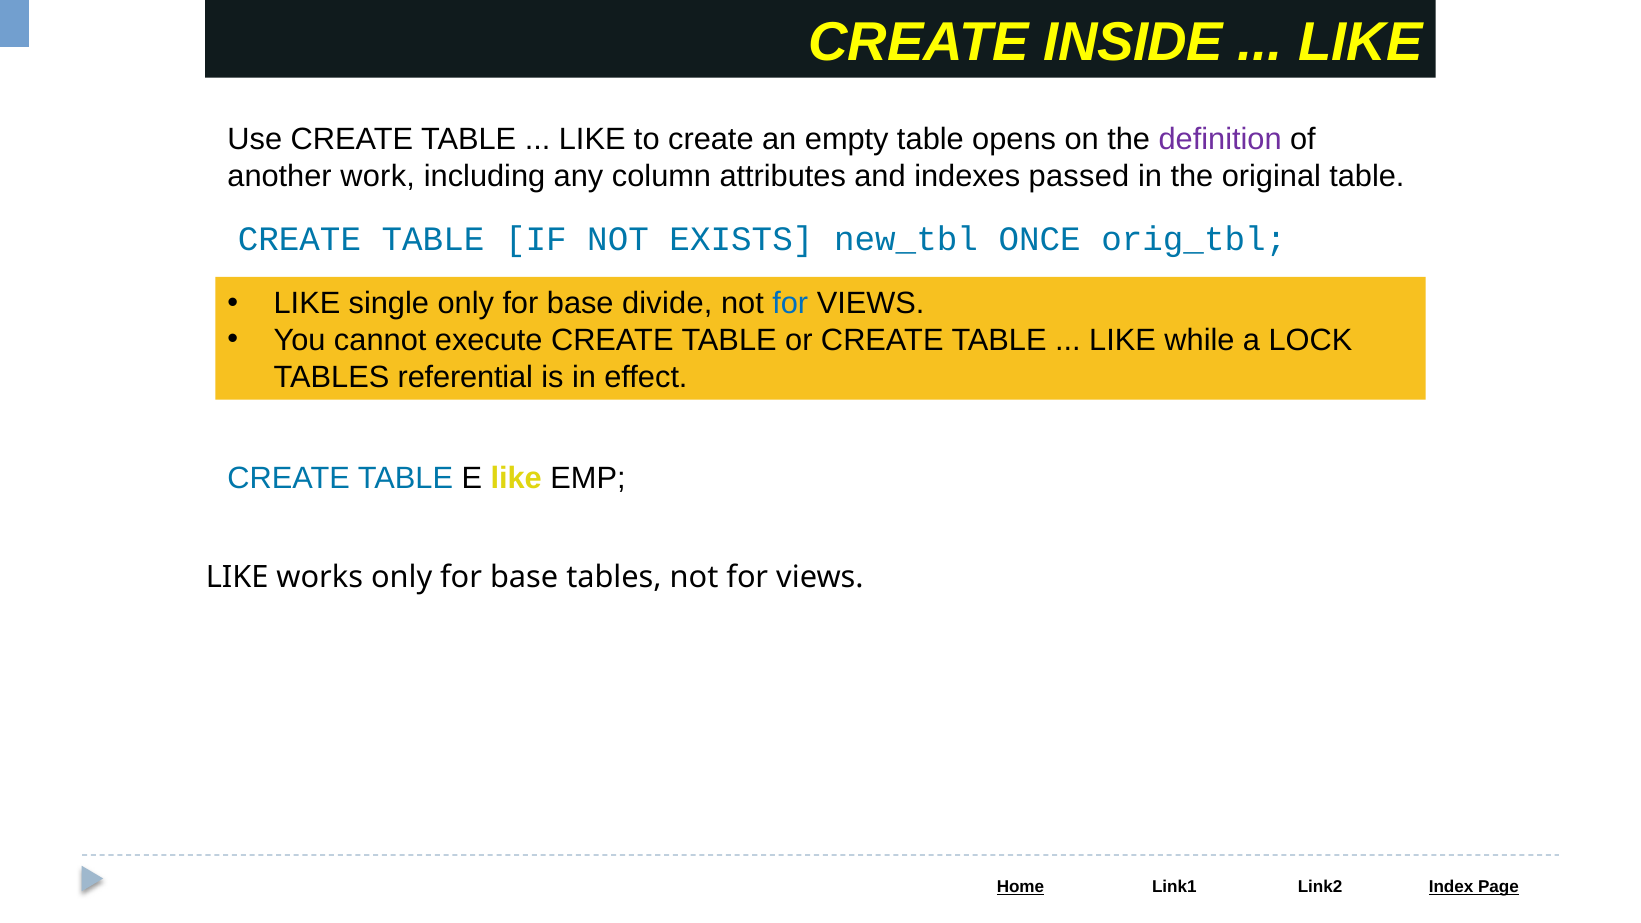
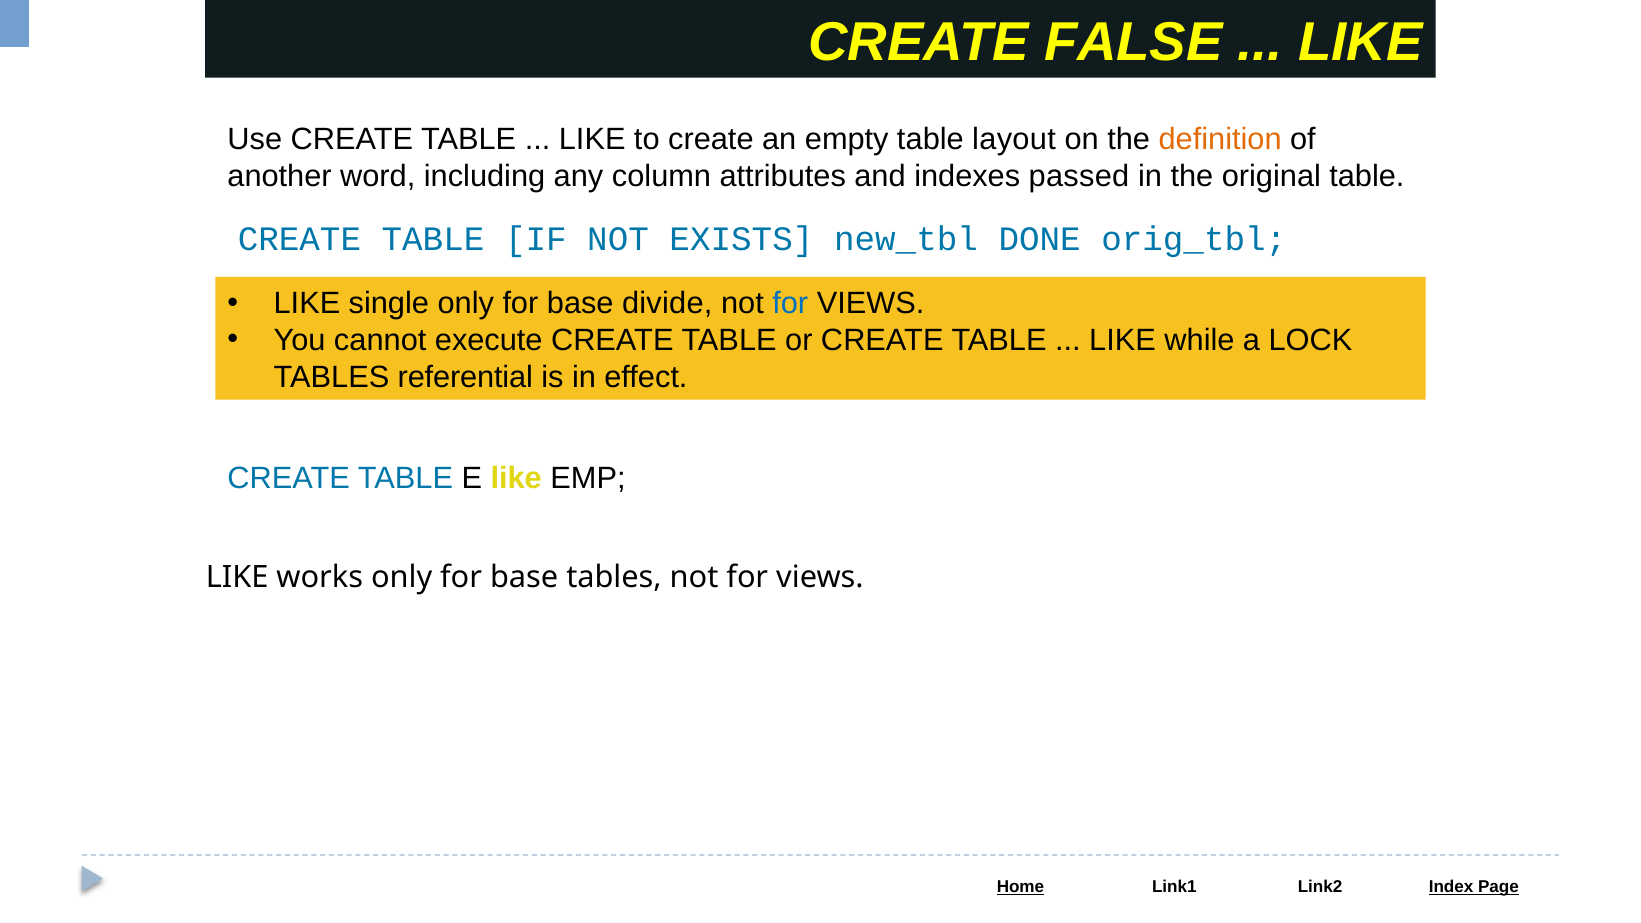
INSIDE: INSIDE -> FALSE (1133, 43)
opens: opens -> layout (1014, 139)
definition colour: purple -> orange (1220, 139)
work: work -> word (378, 176)
ONCE: ONCE -> DONE (1040, 239)
